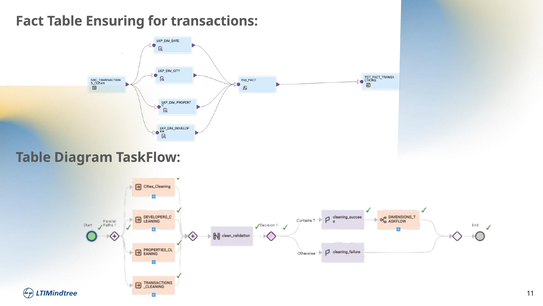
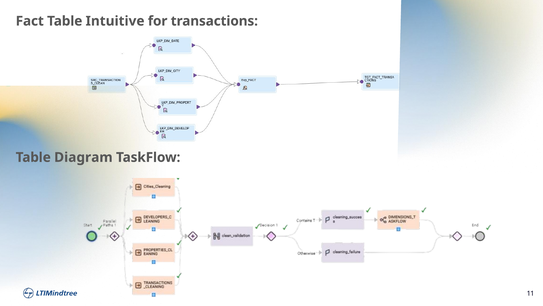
Ensuring: Ensuring -> Intuitive (115, 21)
